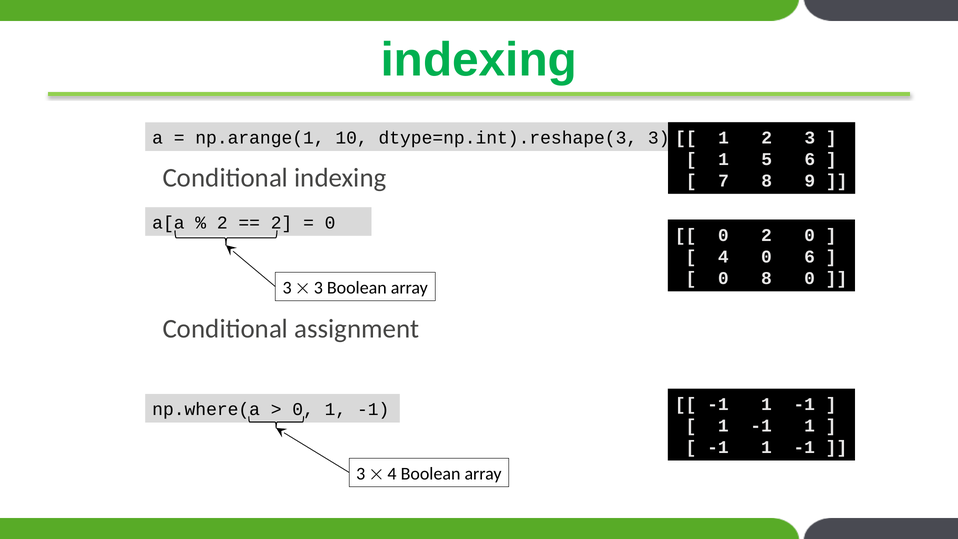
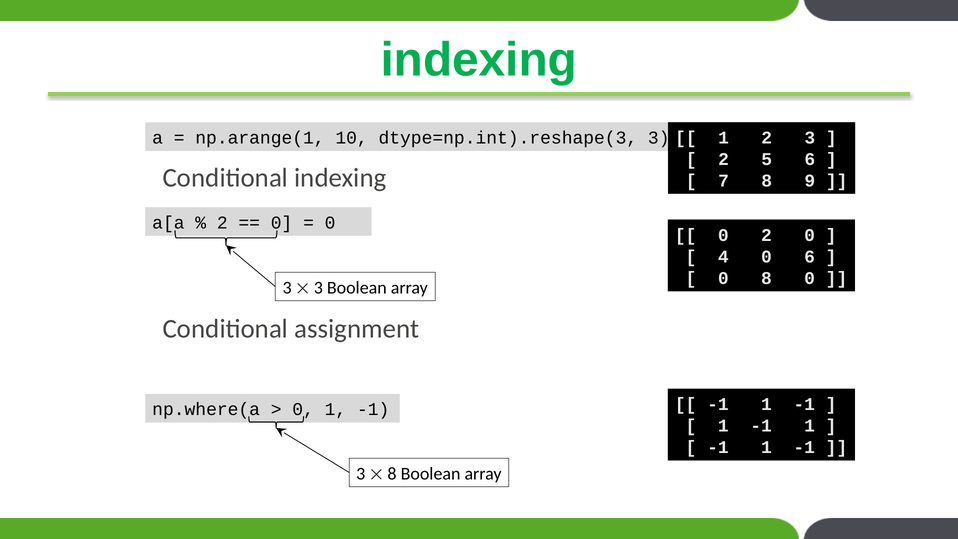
1: 1 -> 2 (724, 159)
2: 2 -> 0 (282, 223)
4: 4 -> 8 (392, 474)
